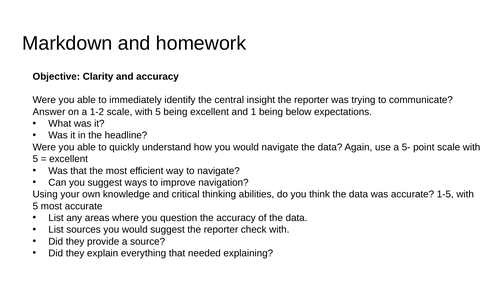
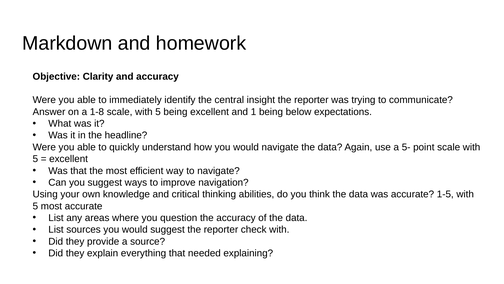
1-2: 1-2 -> 1-8 (97, 112)
